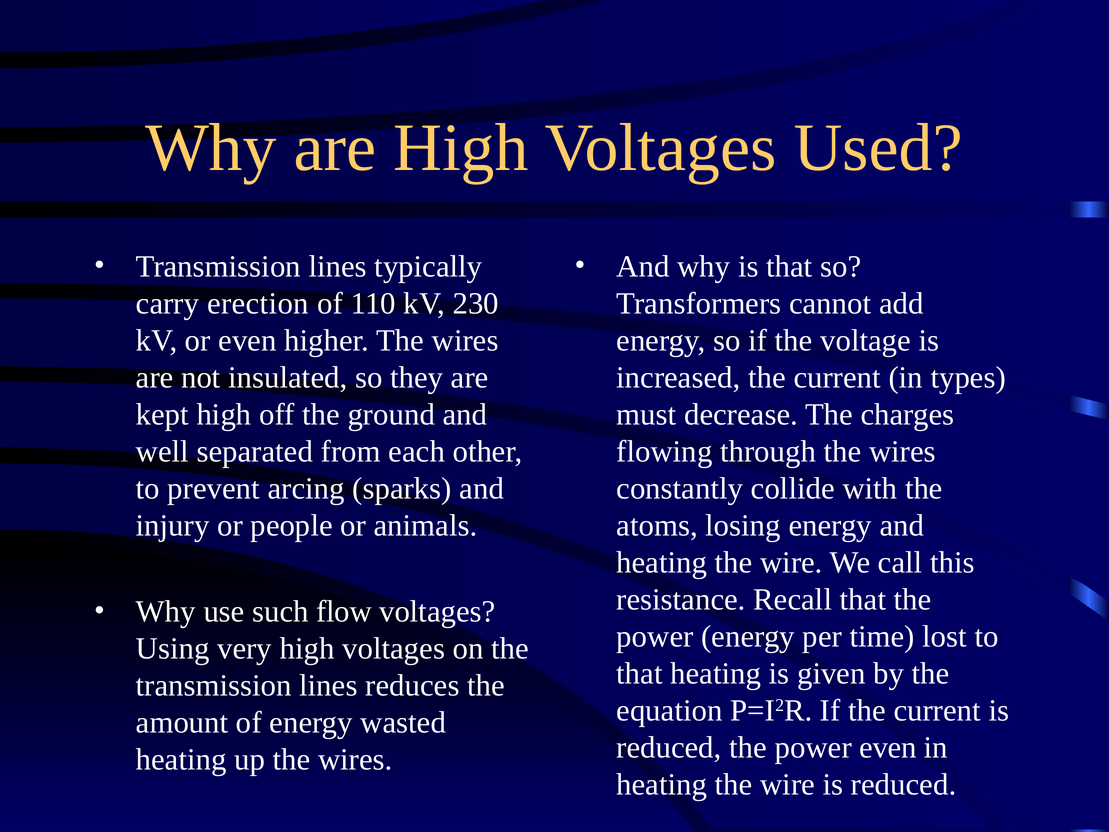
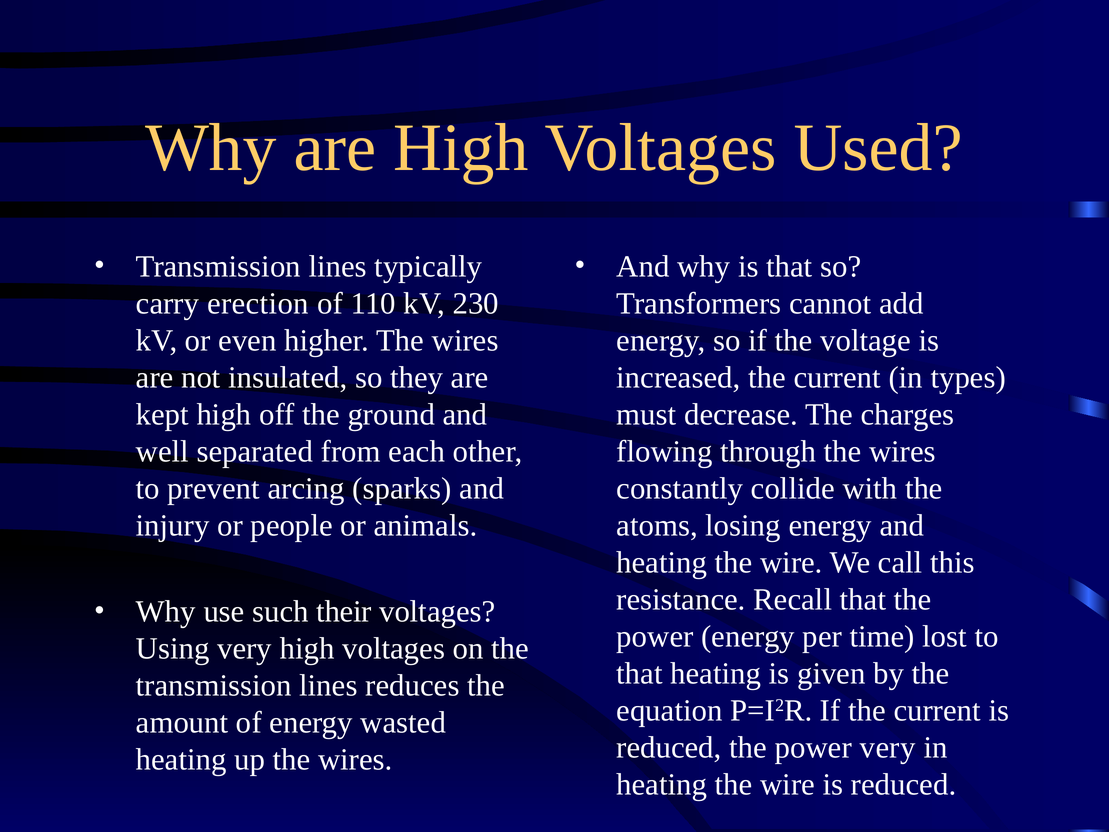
flow: flow -> their (344, 612)
power even: even -> very (888, 747)
